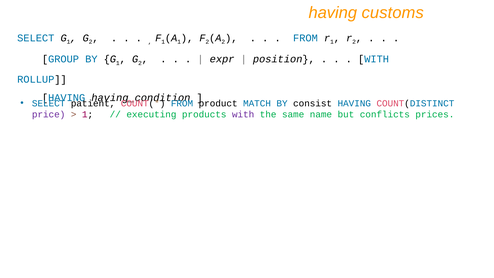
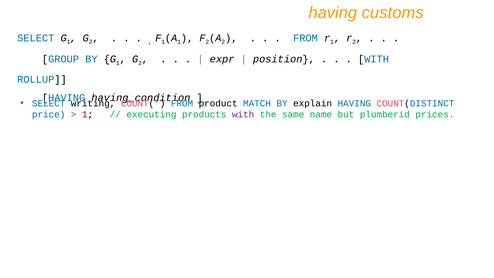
patient: patient -> writing (93, 103)
consist: consist -> explain (313, 103)
price colour: purple -> blue (49, 114)
conflicts: conflicts -> plumberid (385, 114)
